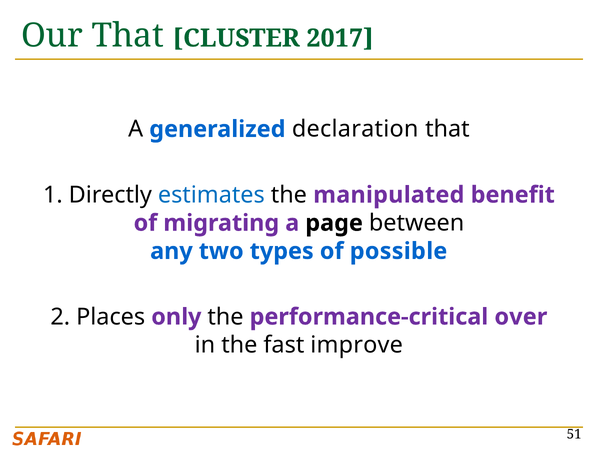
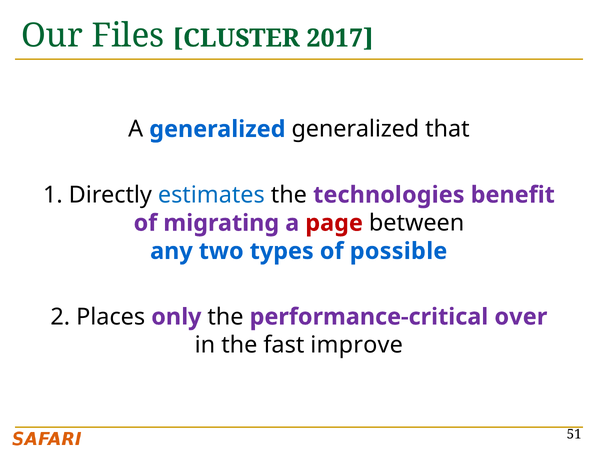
Our That: That -> Files (128, 35)
generalized declaration: declaration -> generalized (355, 129)
manipulated: manipulated -> technologies (389, 195)
page colour: black -> red (334, 223)
